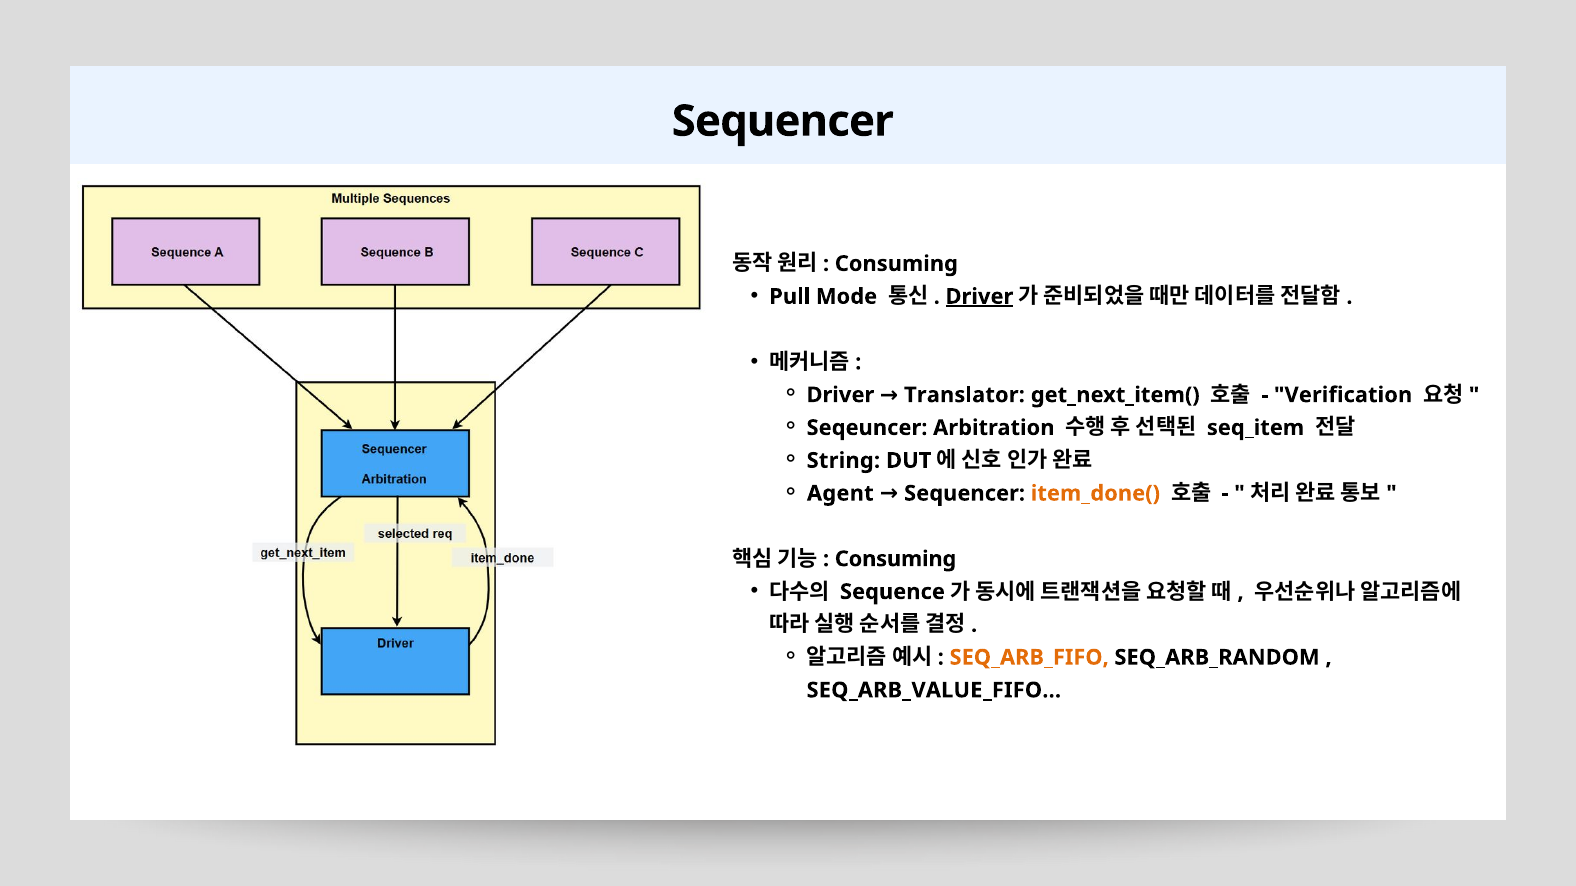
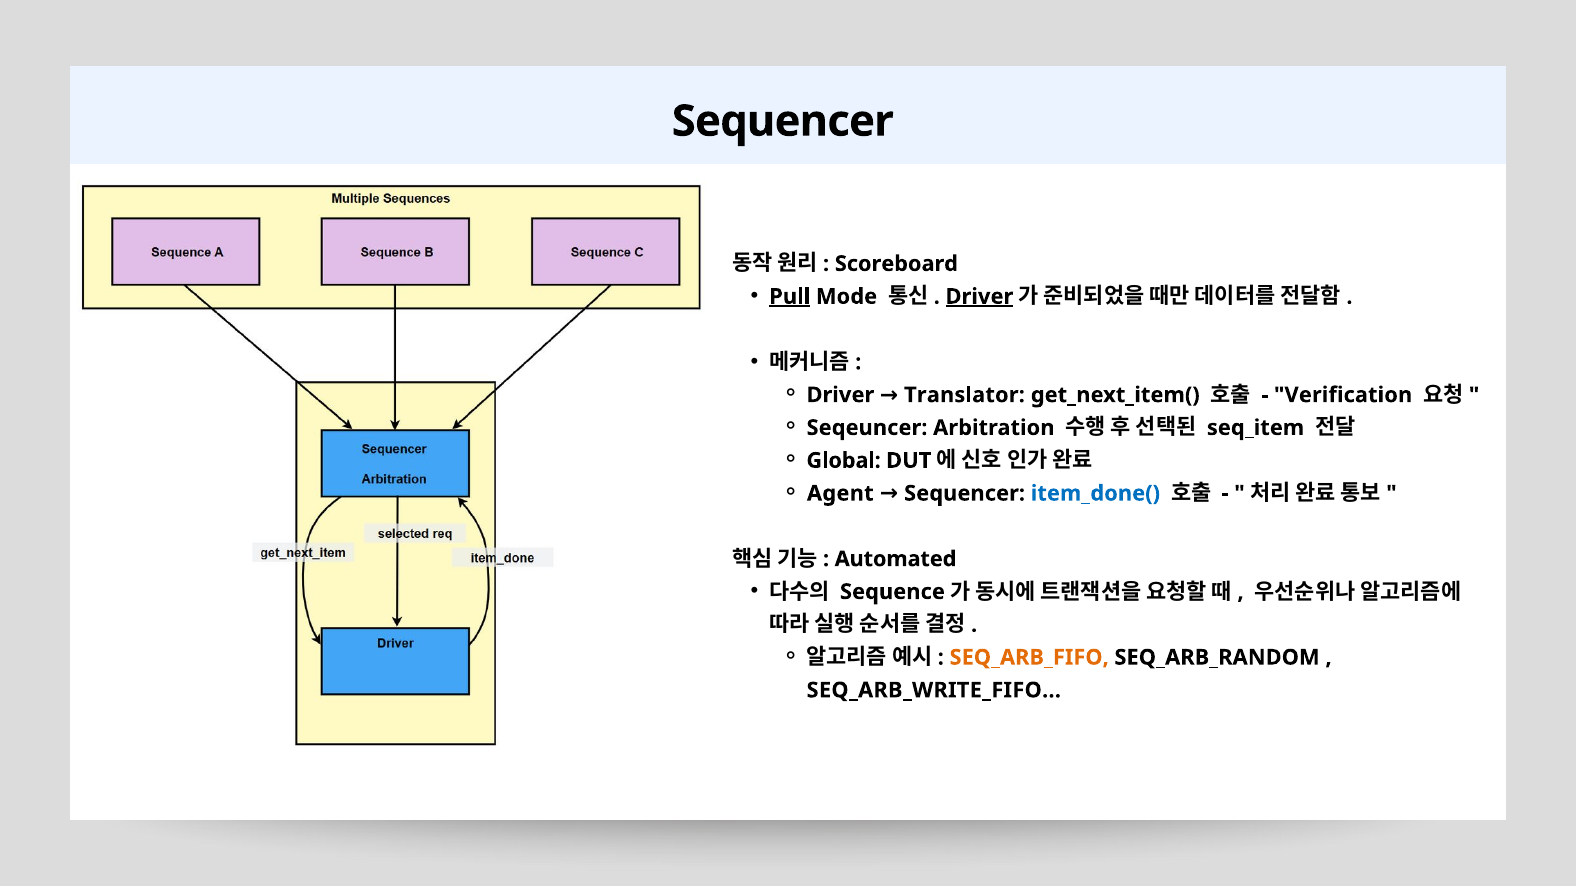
Consuming: Consuming -> Scoreboard (896, 264)
Pull underline: none -> present (790, 297)
String: String -> Global (844, 461)
item_done( colour: orange -> blue (1095, 494)
Consuming: Consuming -> Automated (896, 559)
SEQ_ARB_VALUE_FIFO: SEQ_ARB_VALUE_FIFO -> SEQ_ARB_WRITE_FIFO (934, 691)
